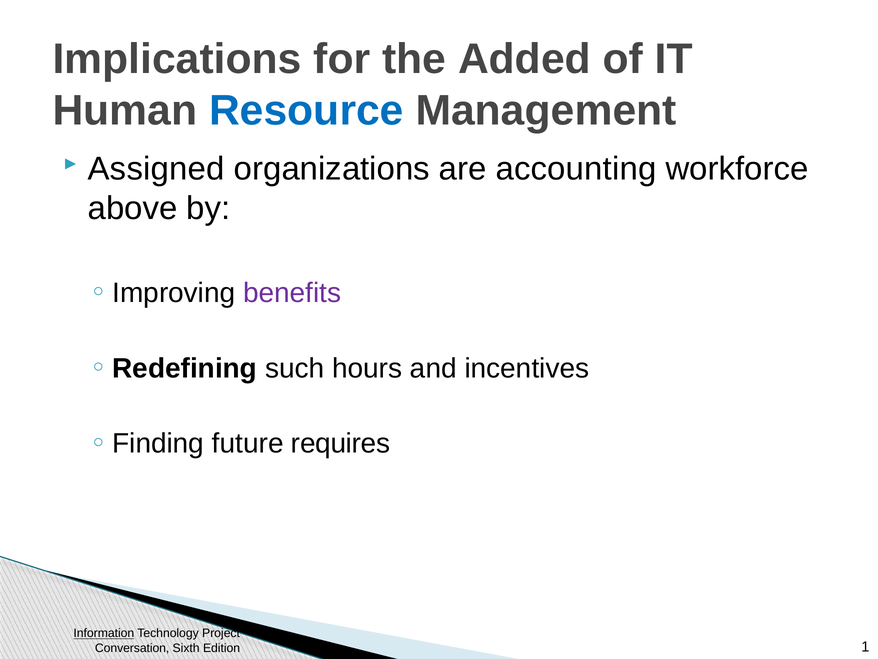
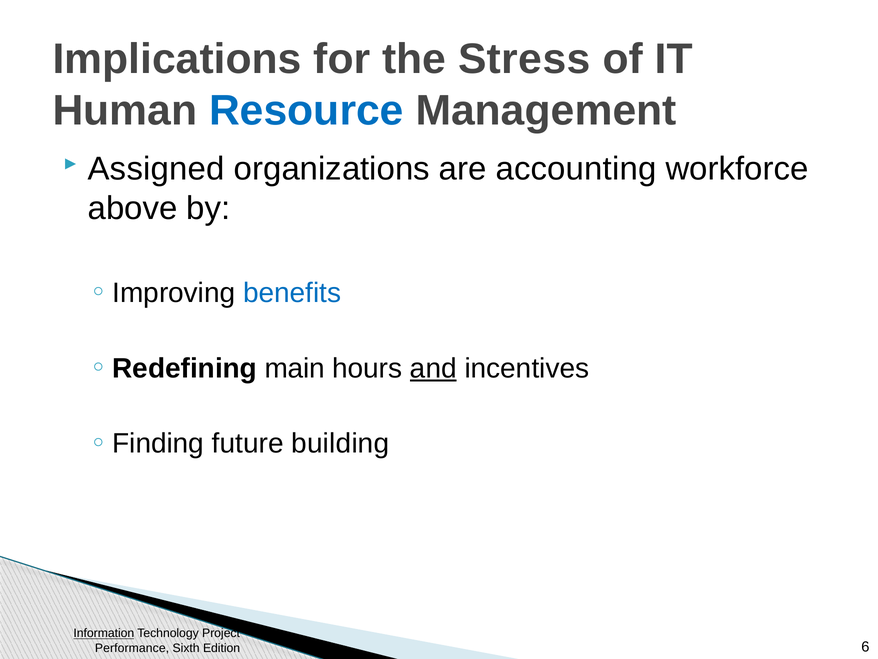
Added: Added -> Stress (524, 59)
benefits colour: purple -> blue (292, 293)
such: such -> main (295, 368)
and underline: none -> present (433, 368)
requires: requires -> building (340, 443)
Conversation: Conversation -> Performance (132, 648)
1: 1 -> 6 (865, 646)
